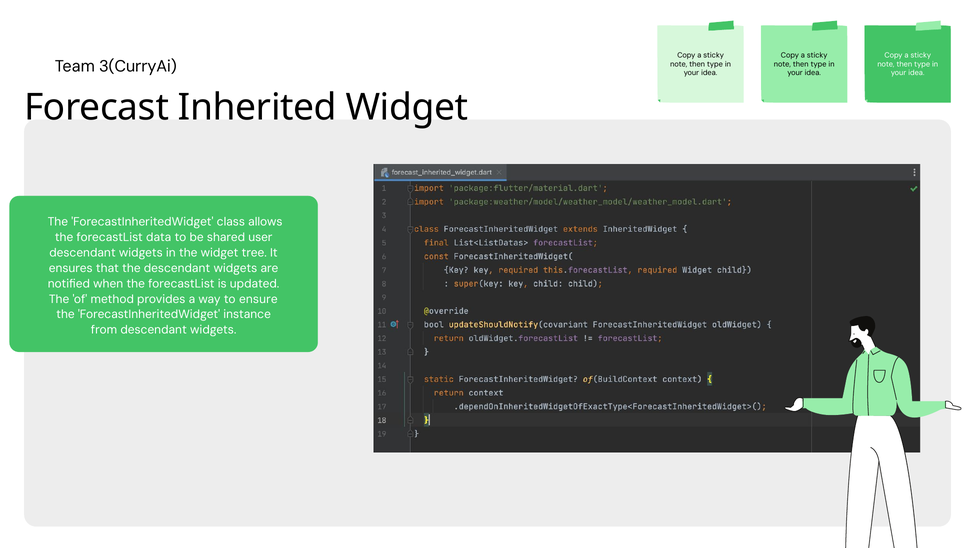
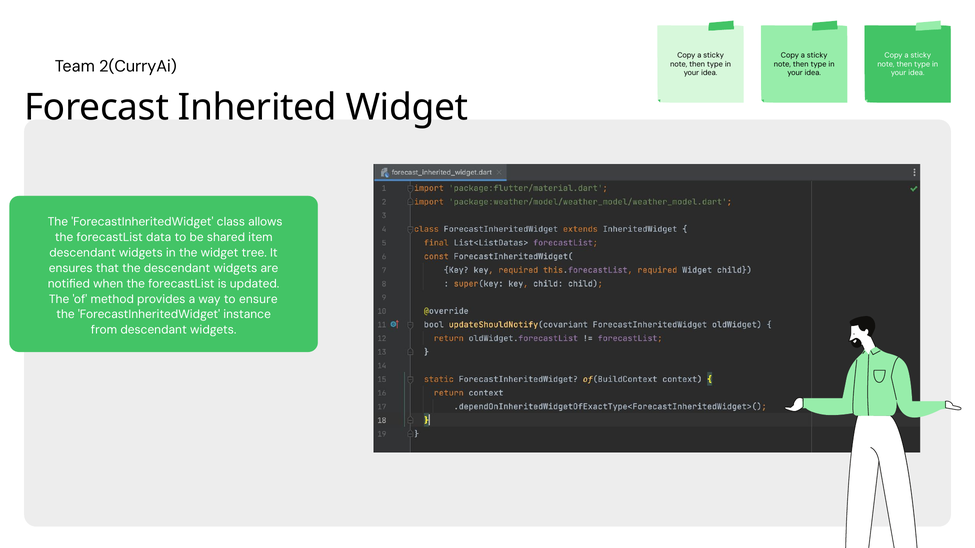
3(CurryAi: 3(CurryAi -> 2(CurryAi (138, 66)
user: user -> item (260, 237)
